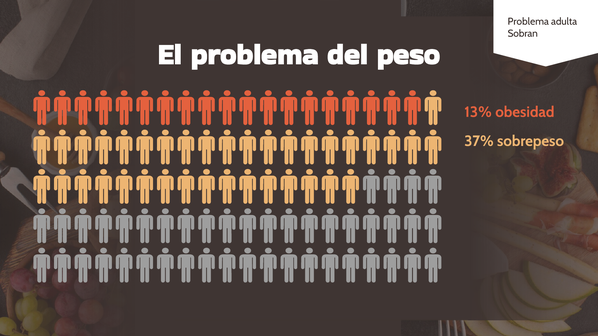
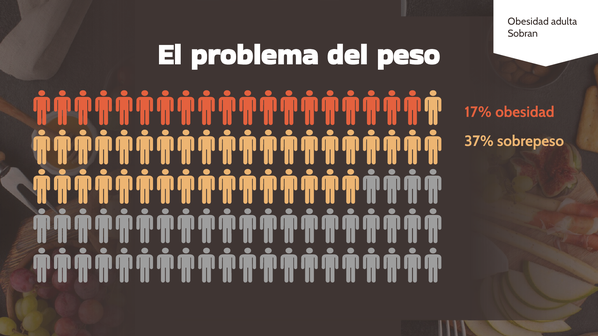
Problema: Problema -> Obesidad (528, 22)
13%: 13% -> 17% (478, 112)
